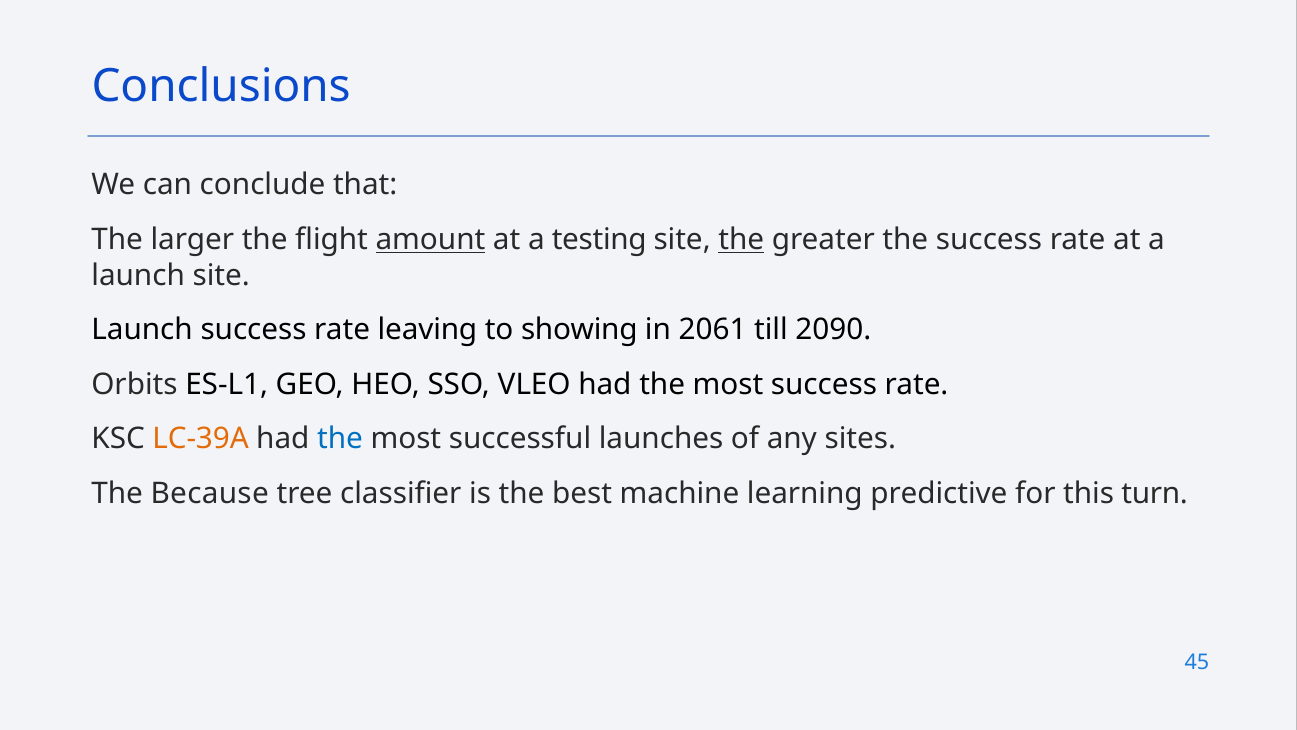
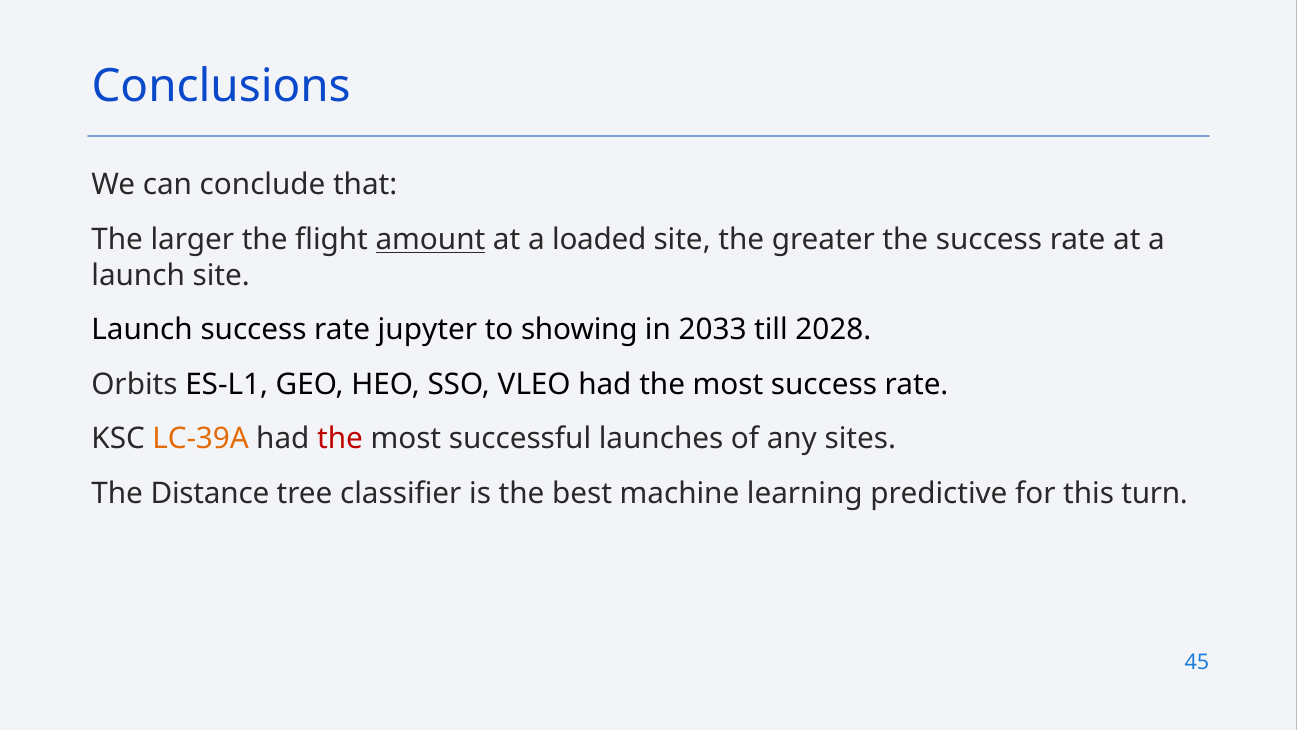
testing: testing -> loaded (599, 240)
the underline: present -> none (741, 240)
leaving: leaving -> jupyter (427, 330)
2061: 2061 -> 2033 (713, 330)
2090: 2090 -> 2028 (833, 330)
the colour: blue -> red (340, 439)
Because: Because -> Distance (210, 493)
